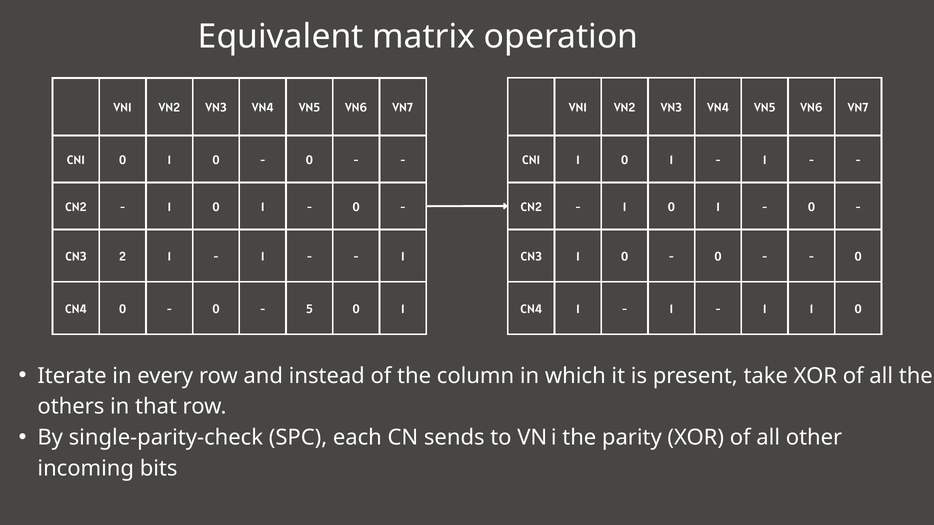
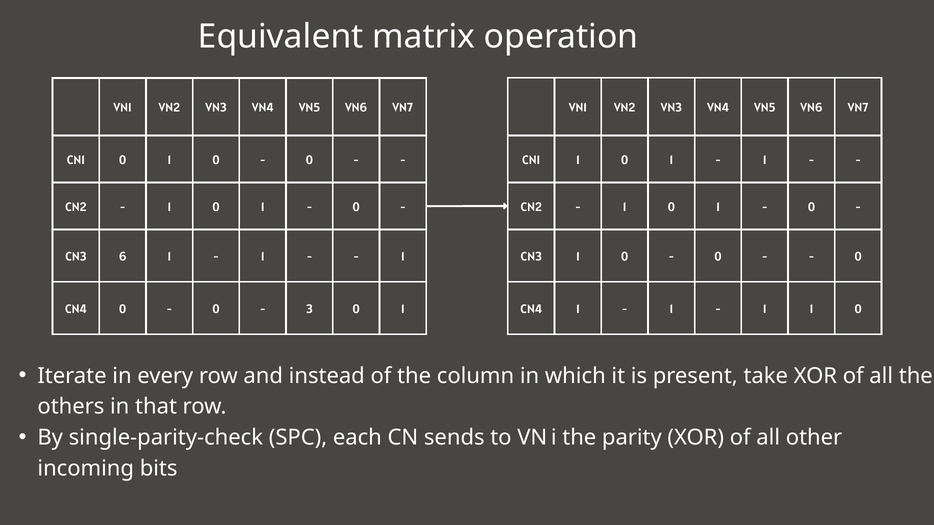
2: 2 -> 6 (123, 257)
5: 5 -> 3 (309, 309)
